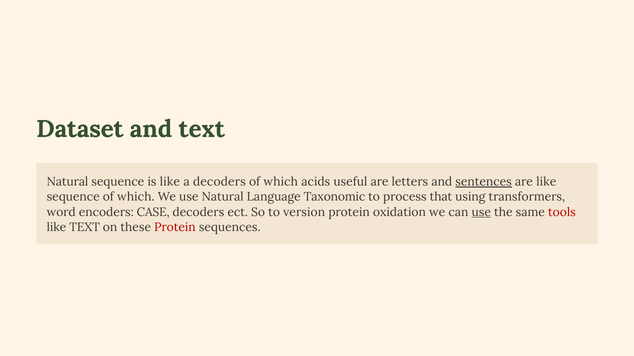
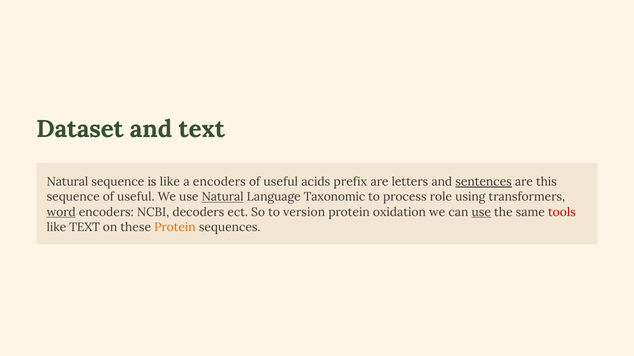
a decoders: decoders -> encoders (219, 182)
which: which -> useful (281, 182)
useful: useful -> prefix (350, 182)
are like: like -> this (546, 182)
sequence of which: which -> useful (136, 197)
Natural underline: none -> present (223, 197)
that: that -> role (441, 197)
word underline: none -> present (61, 212)
CASE: CASE -> NCBI (153, 212)
Protein colour: red -> orange (175, 228)
